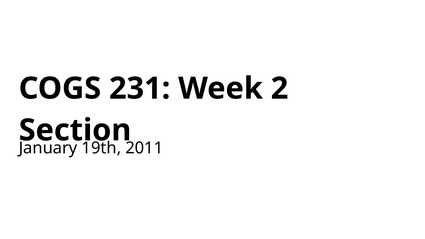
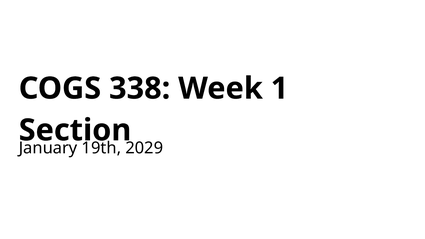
231: 231 -> 338 (140, 88)
2: 2 -> 1 (280, 88)
2011: 2011 -> 2029 (144, 148)
